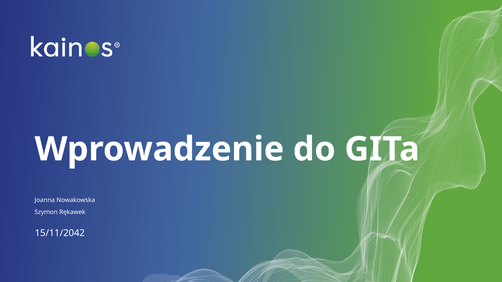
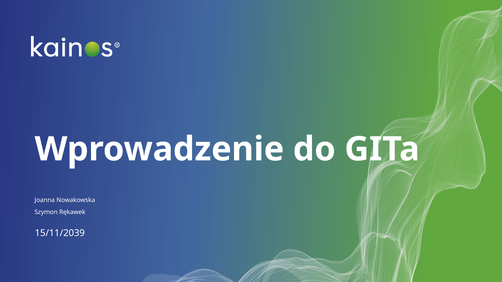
15/11/2042: 15/11/2042 -> 15/11/2039 (60, 233)
